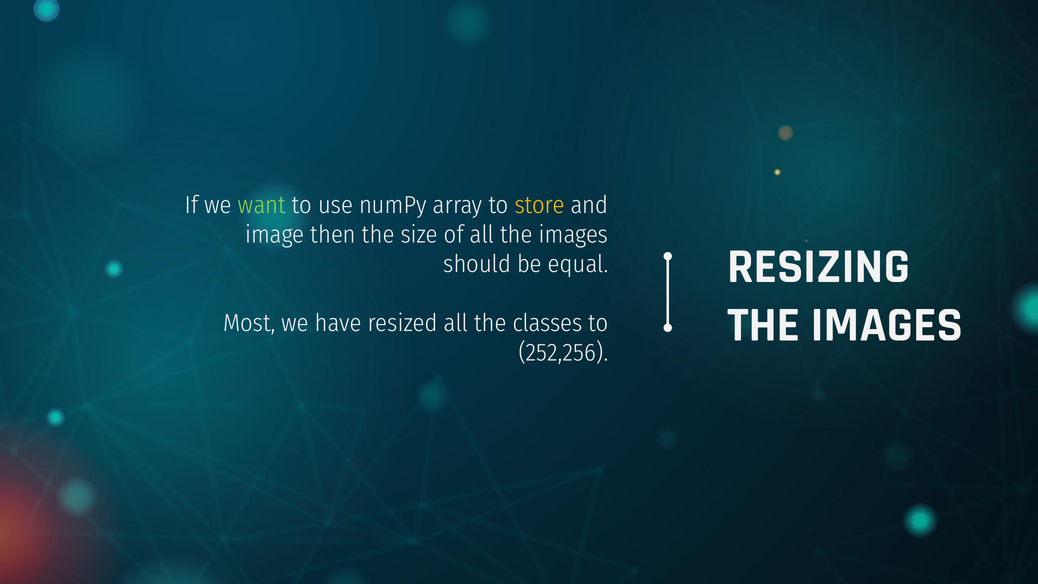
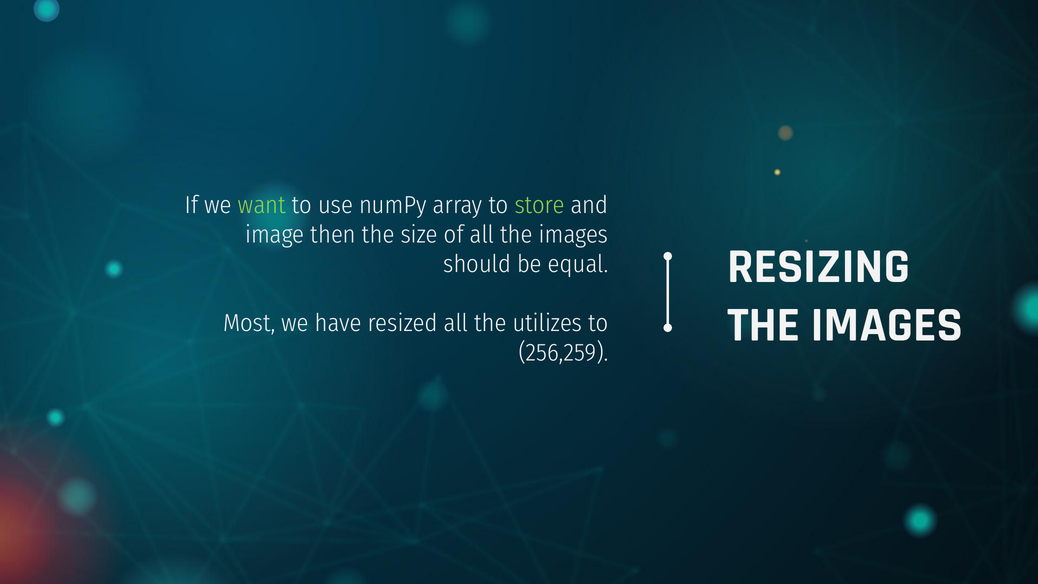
store colour: yellow -> light green (540, 205)
classes: classes -> utilizes (547, 323)
252,256: 252,256 -> 256,259 (564, 352)
